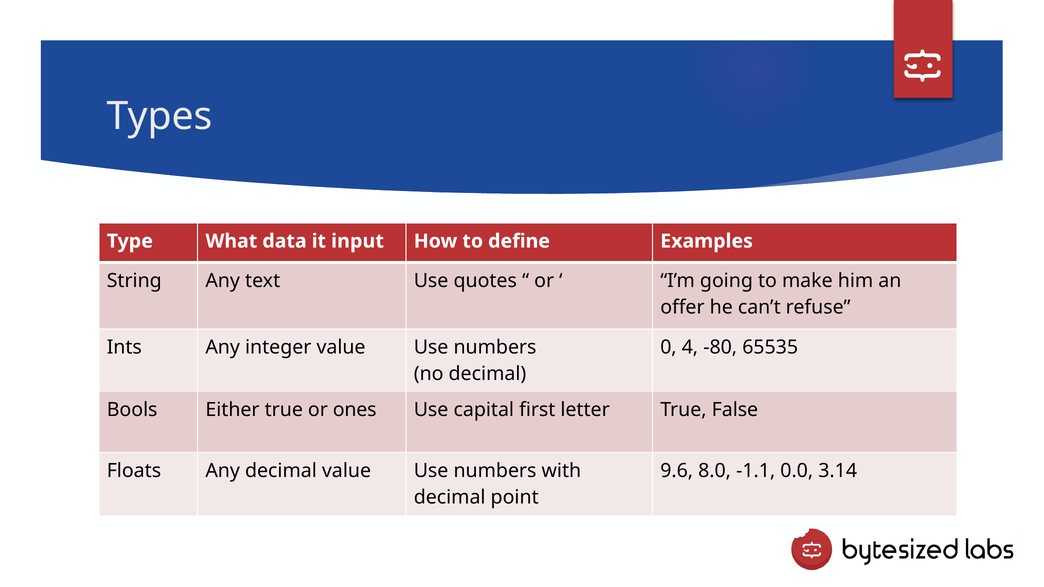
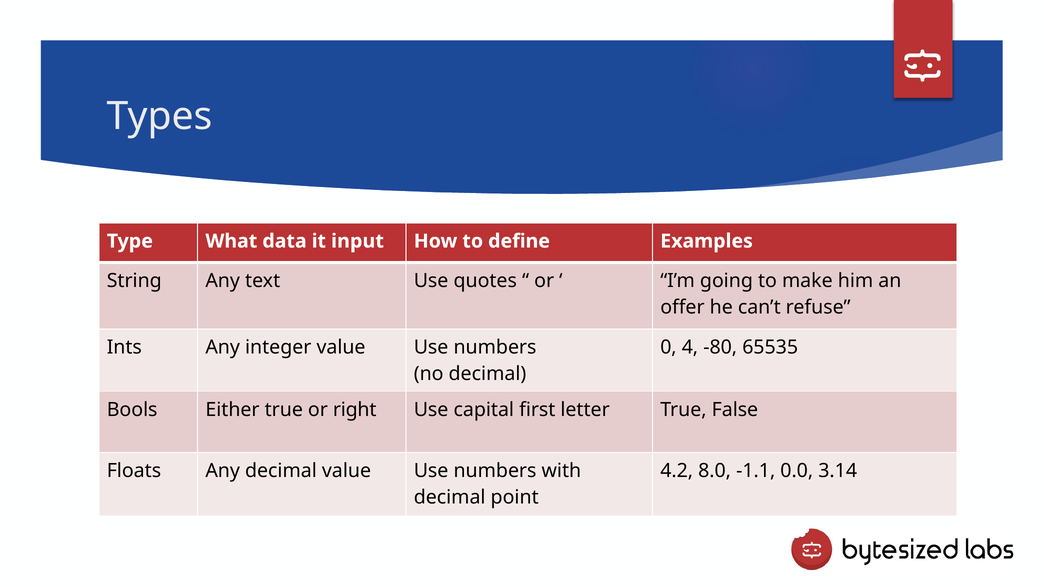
ones: ones -> right (355, 410)
9.6: 9.6 -> 4.2 (677, 471)
